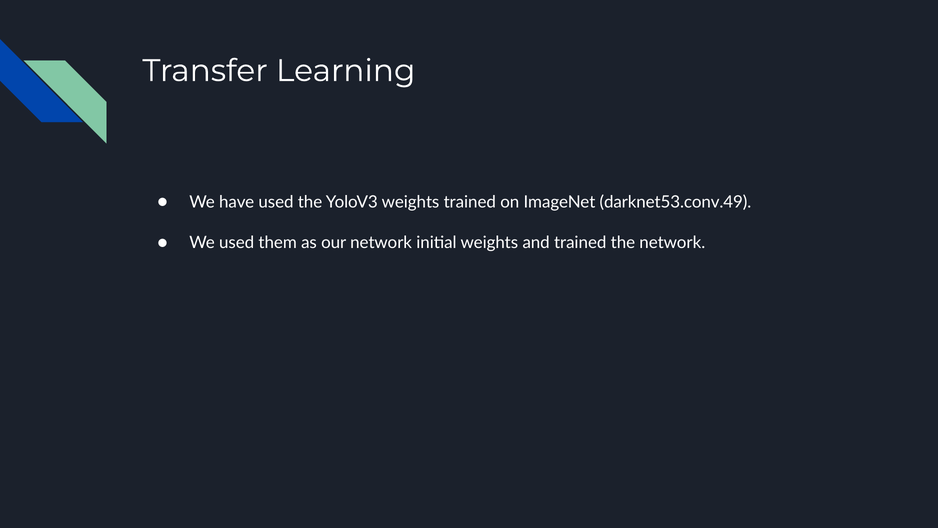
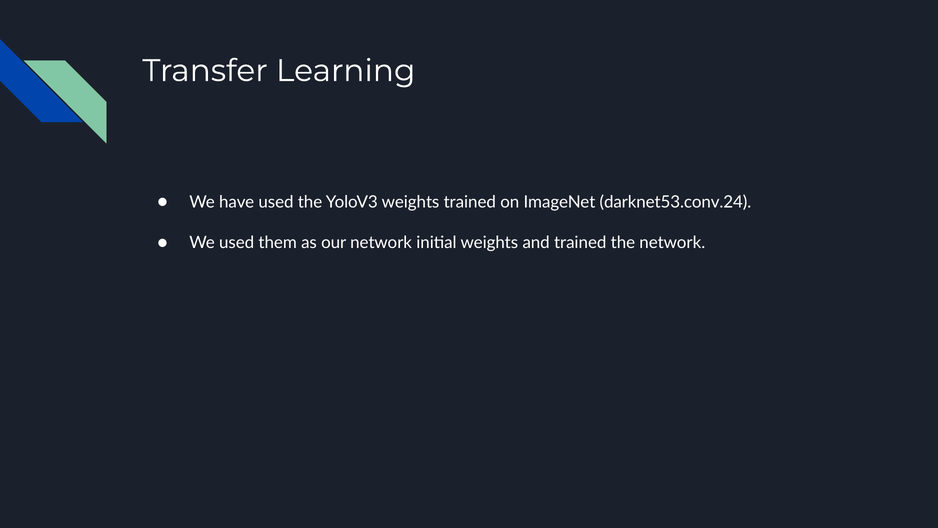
darknet53.conv.49: darknet53.conv.49 -> darknet53.conv.24 (675, 202)
